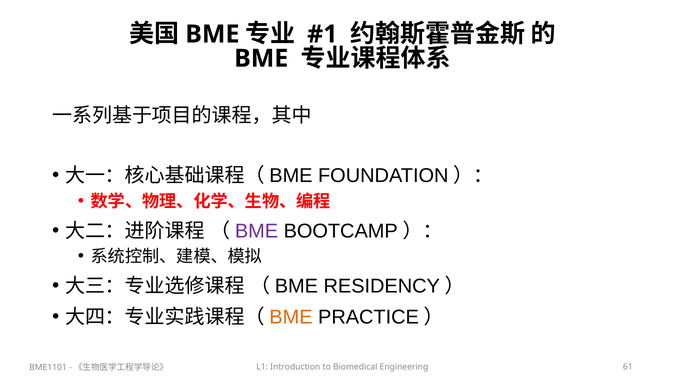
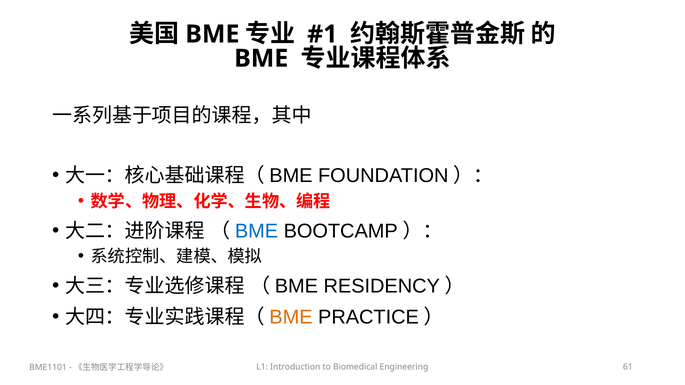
BME colour: purple -> blue (257, 231)
